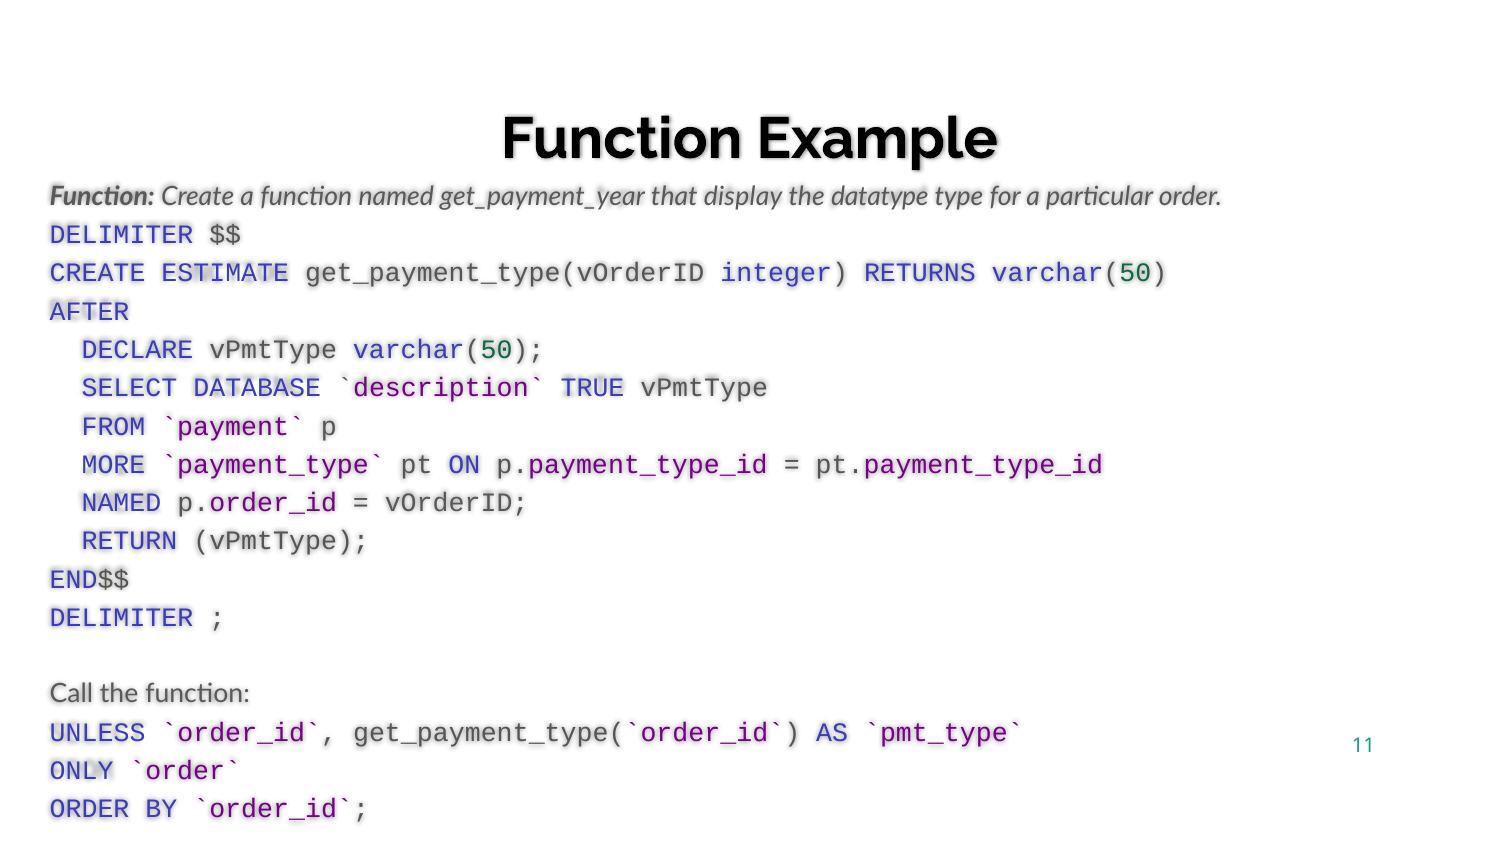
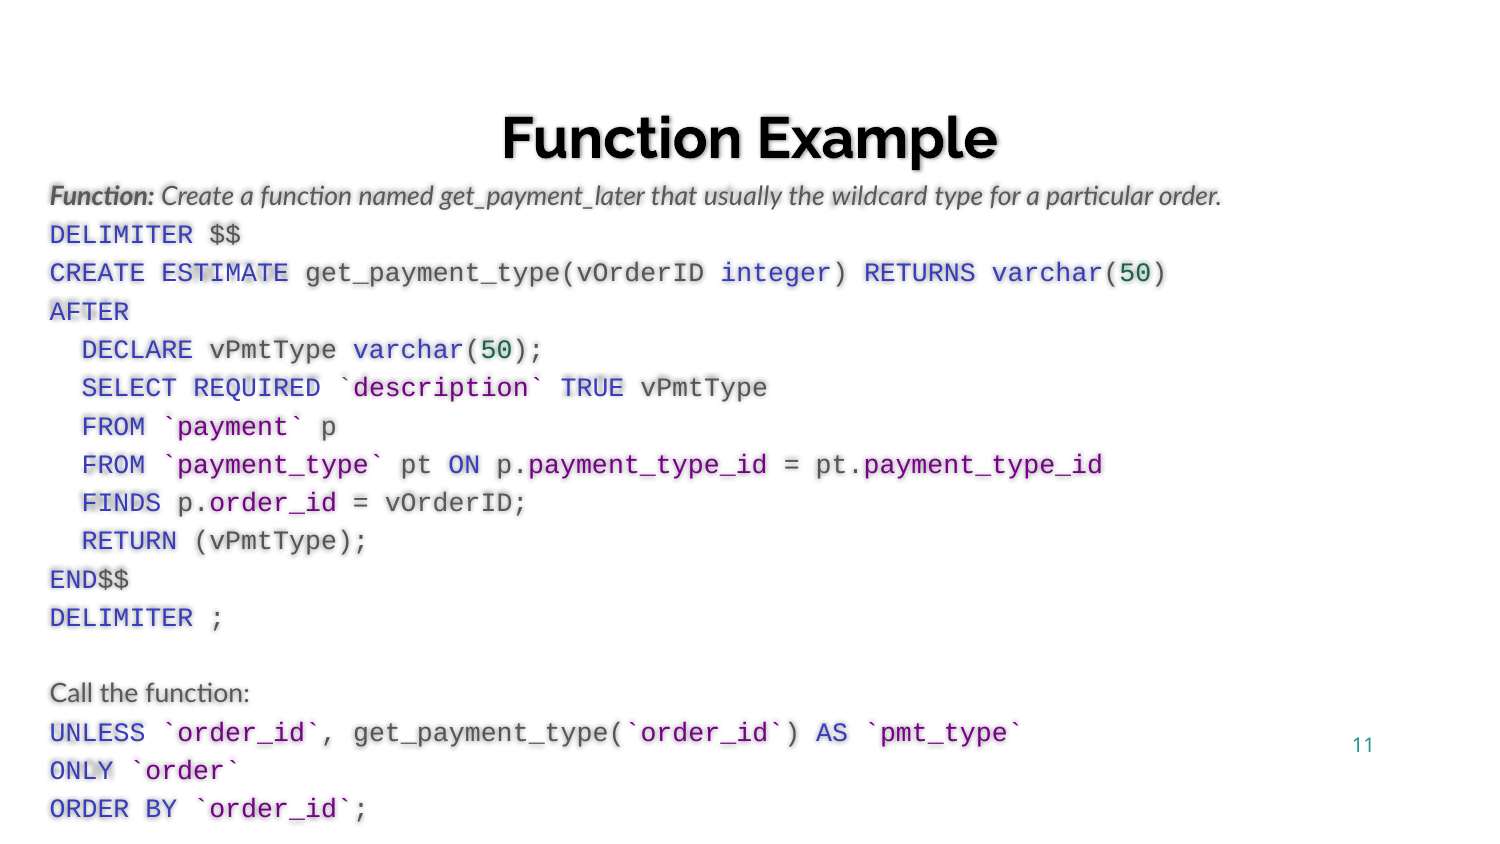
get_payment_year: get_payment_year -> get_payment_later (543, 197)
display: display -> usually (743, 197)
datatype: datatype -> wildcard (880, 197)
DATABASE: DATABASE -> REQUIRED (257, 388)
MORE: MORE -> FROM (113, 464)
NAMED: NAMED -> FINDS (121, 503)
